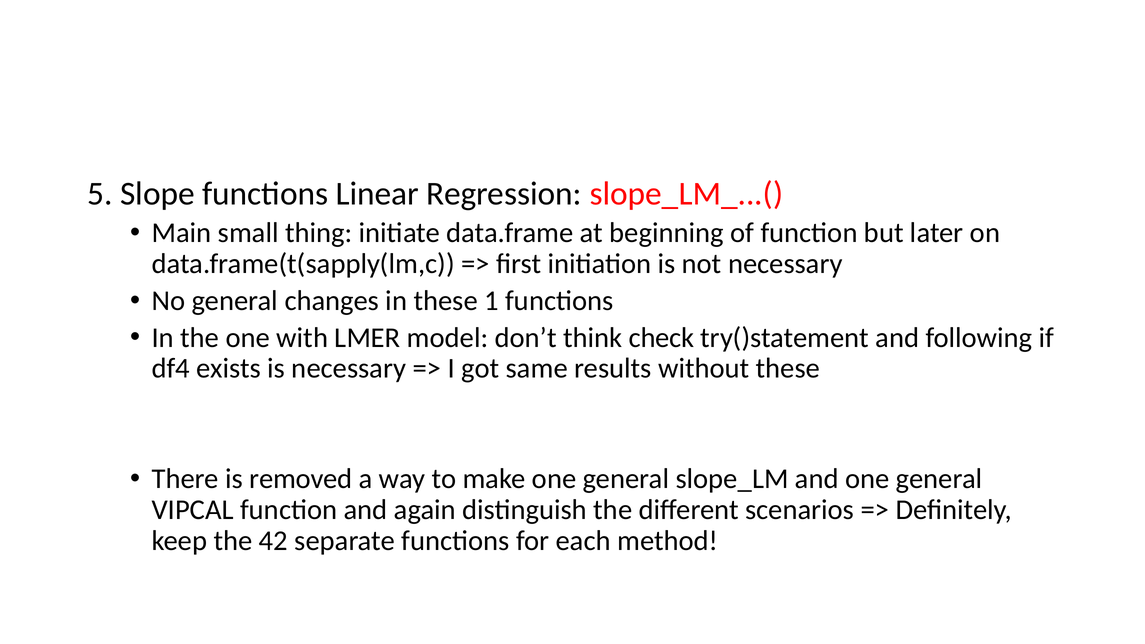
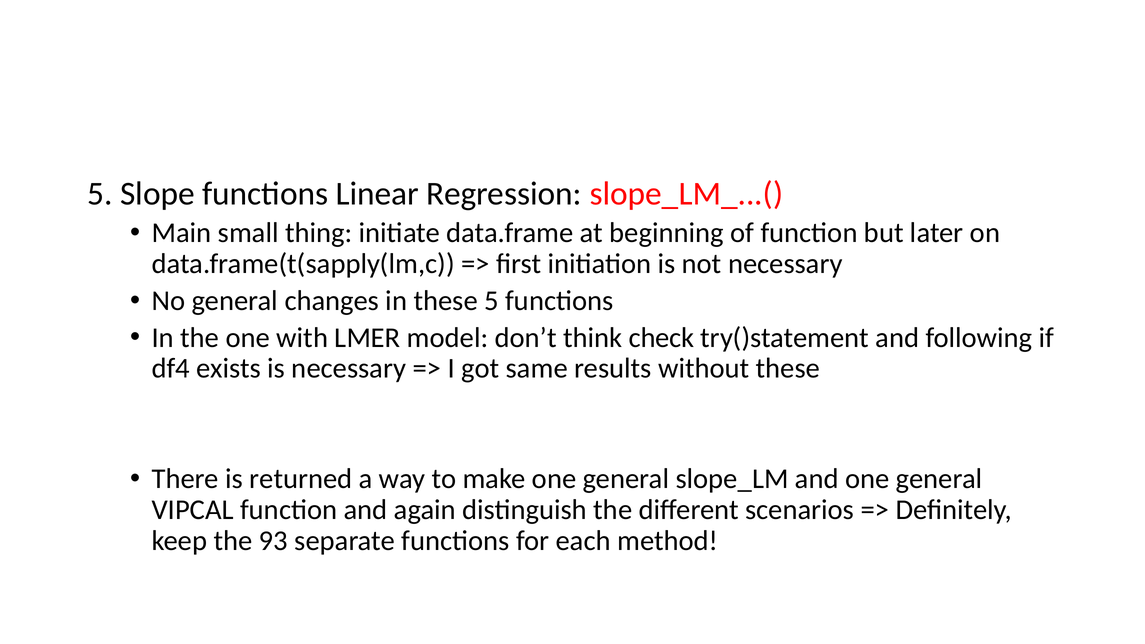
these 1: 1 -> 5 (492, 301)
removed: removed -> returned (301, 479)
42: 42 -> 93 (273, 541)
